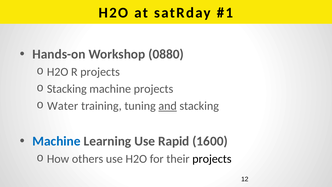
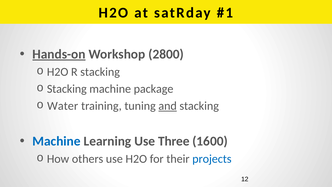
Hands-on underline: none -> present (59, 54)
0880: 0880 -> 2800 (166, 54)
R projects: projects -> stacking (100, 72)
machine projects: projects -> package (154, 89)
Rapid: Rapid -> Three (174, 141)
projects colour: black -> blue (212, 159)
